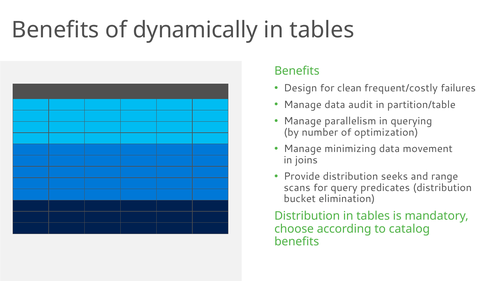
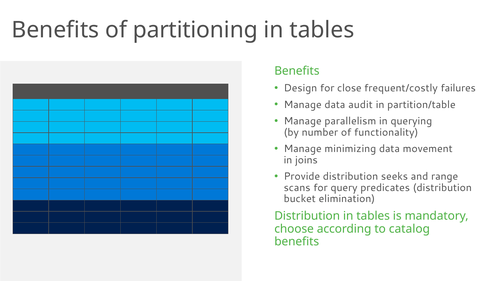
dynamically: dynamically -> partitioning (195, 30)
clean: clean -> close (349, 88)
optimization: optimization -> functionality (386, 132)
